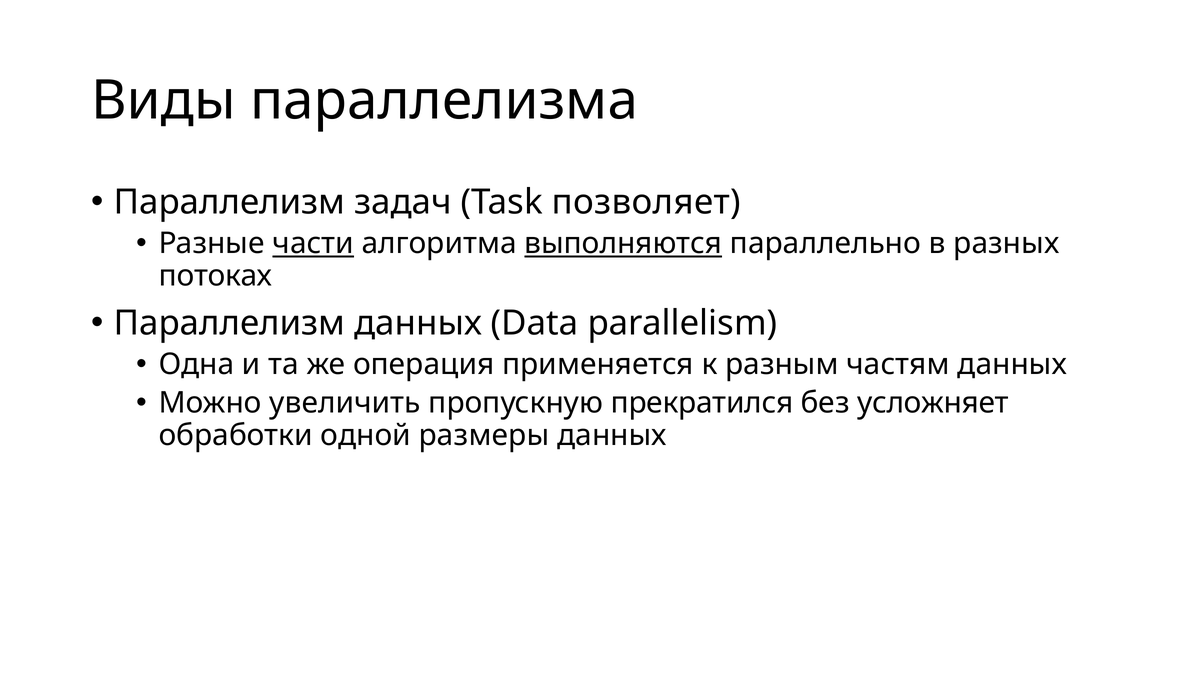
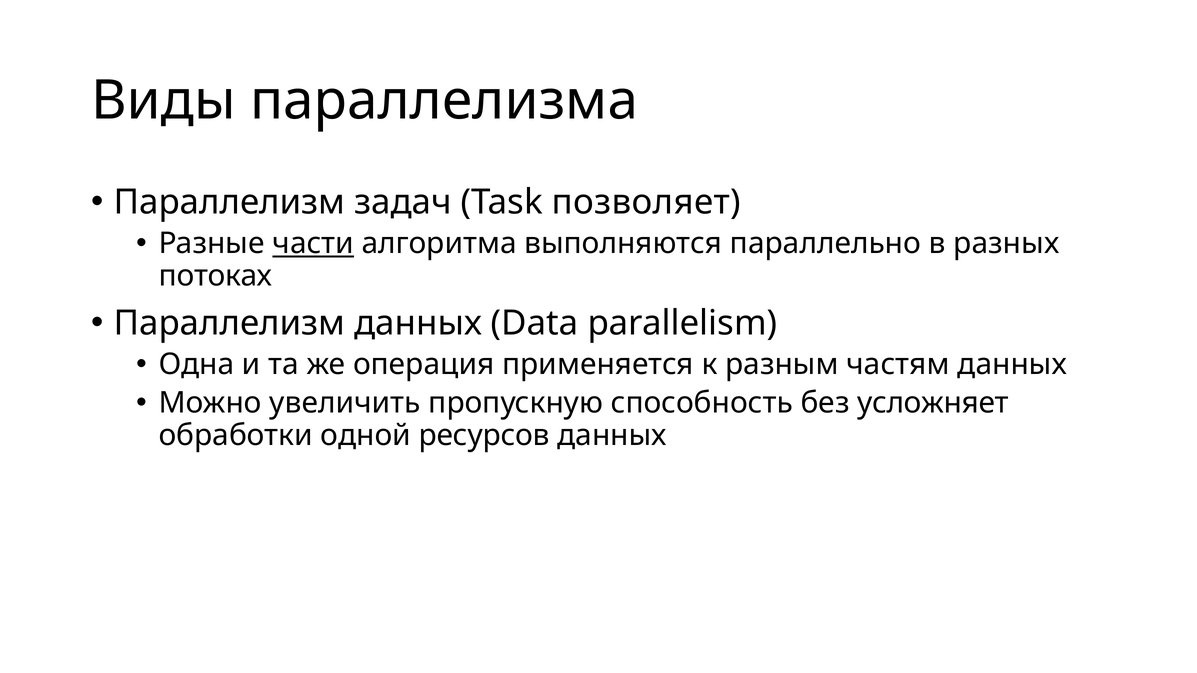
выполняются underline: present -> none (623, 244)
прекратился: прекратился -> способность (702, 403)
размеры: размеры -> ресурсов (484, 435)
